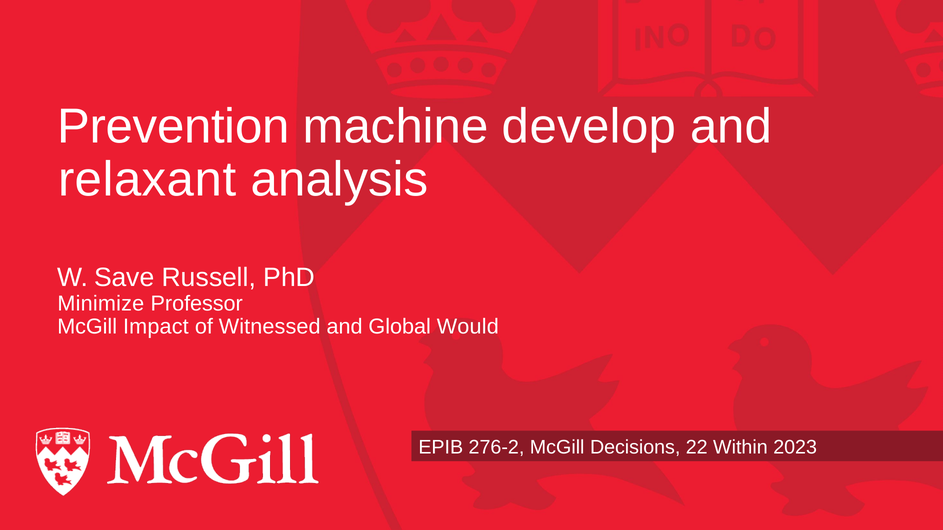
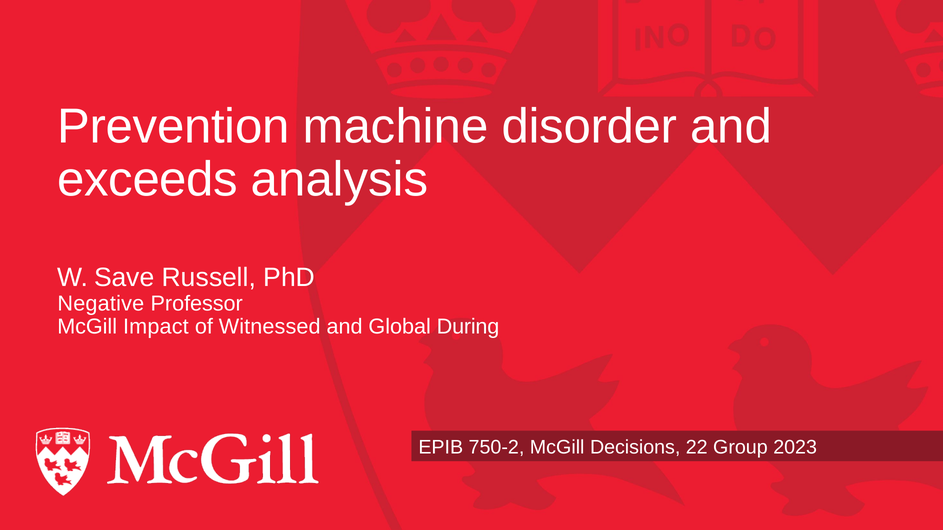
develop: develop -> disorder (589, 126)
relaxant: relaxant -> exceeds (148, 180)
Minimize: Minimize -> Negative (101, 304)
Would: Would -> During (468, 327)
276-2: 276-2 -> 750-2 (496, 448)
Within: Within -> Group (740, 448)
